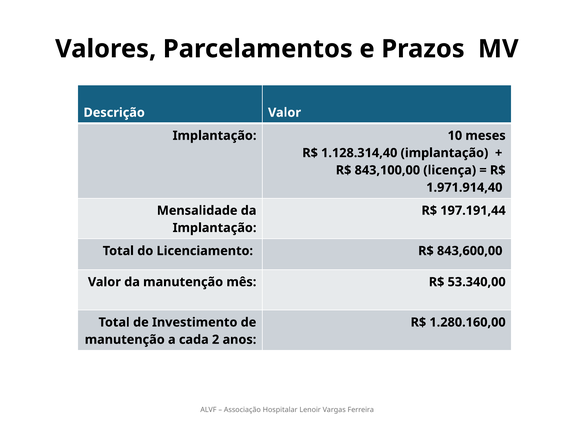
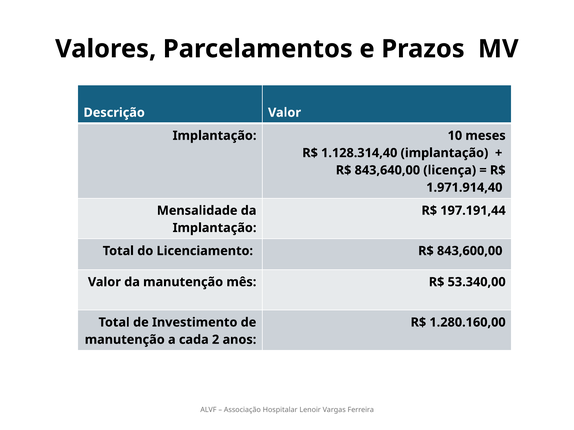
843,100,00: 843,100,00 -> 843,640,00 (387, 170)
